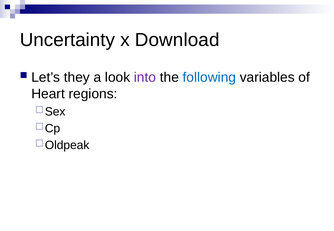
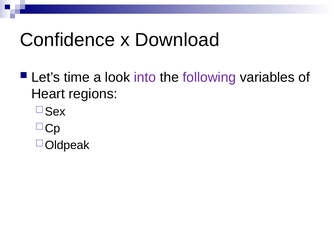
Uncertainty: Uncertainty -> Confidence (67, 40)
they: they -> time (77, 78)
following colour: blue -> purple (209, 78)
